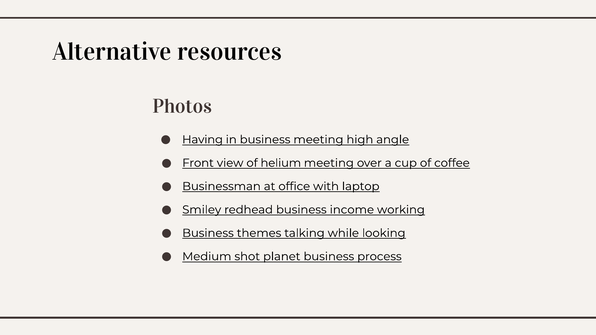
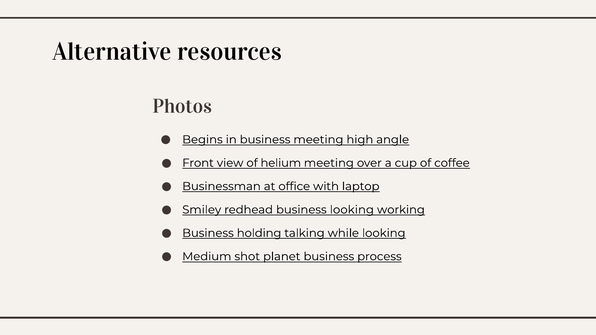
Having: Having -> Begins (202, 140)
business income: income -> looking (352, 210)
themes: themes -> holding (259, 233)
